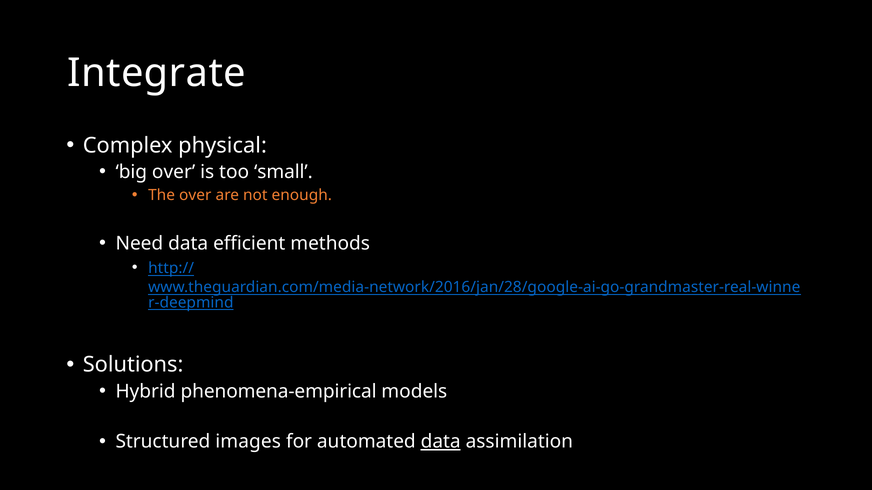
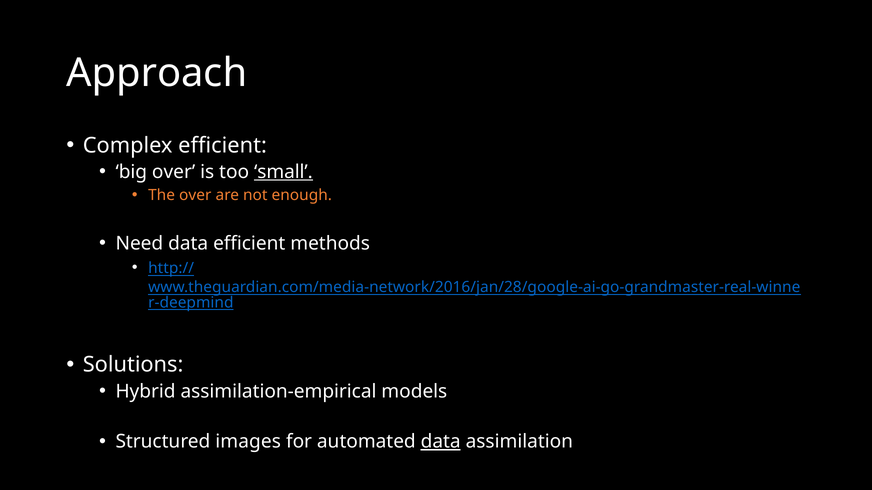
Integrate: Integrate -> Approach (157, 73)
Complex physical: physical -> efficient (223, 145)
small underline: none -> present (283, 172)
phenomena-empirical: phenomena-empirical -> assimilation-empirical (279, 392)
